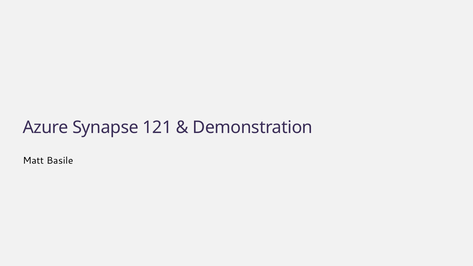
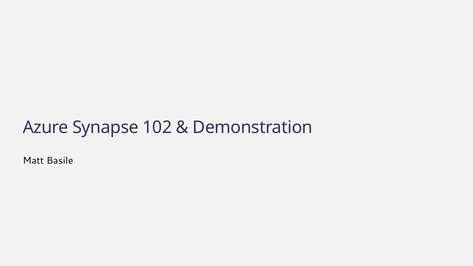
121: 121 -> 102 (157, 128)
